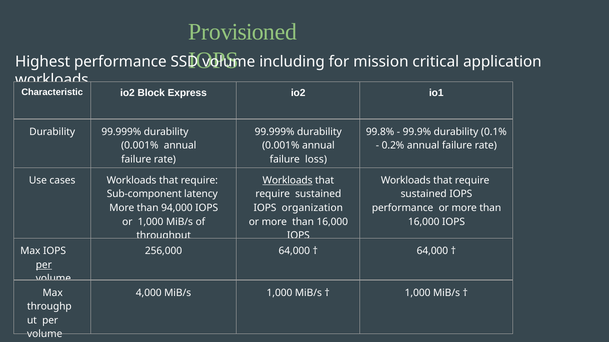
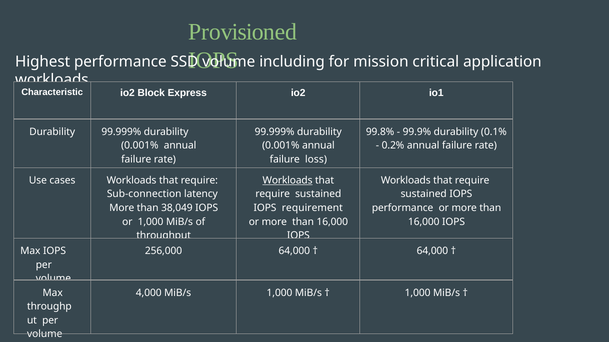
Sub-component: Sub-component -> Sub-connection (144, 194)
94,000: 94,000 -> 38,049 (177, 208)
organization: organization -> requirement (312, 208)
per underline: present -> none (44, 265)
